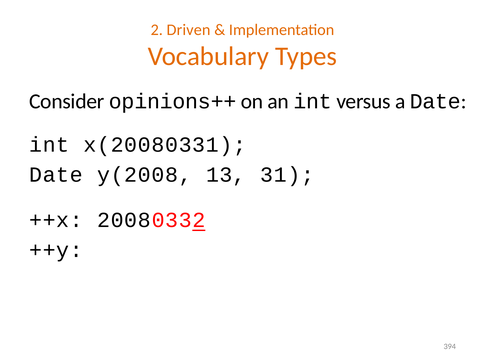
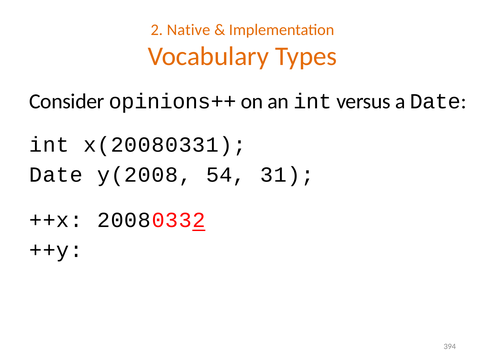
Driven: Driven -> Native (188, 30)
13: 13 -> 54 (226, 175)
